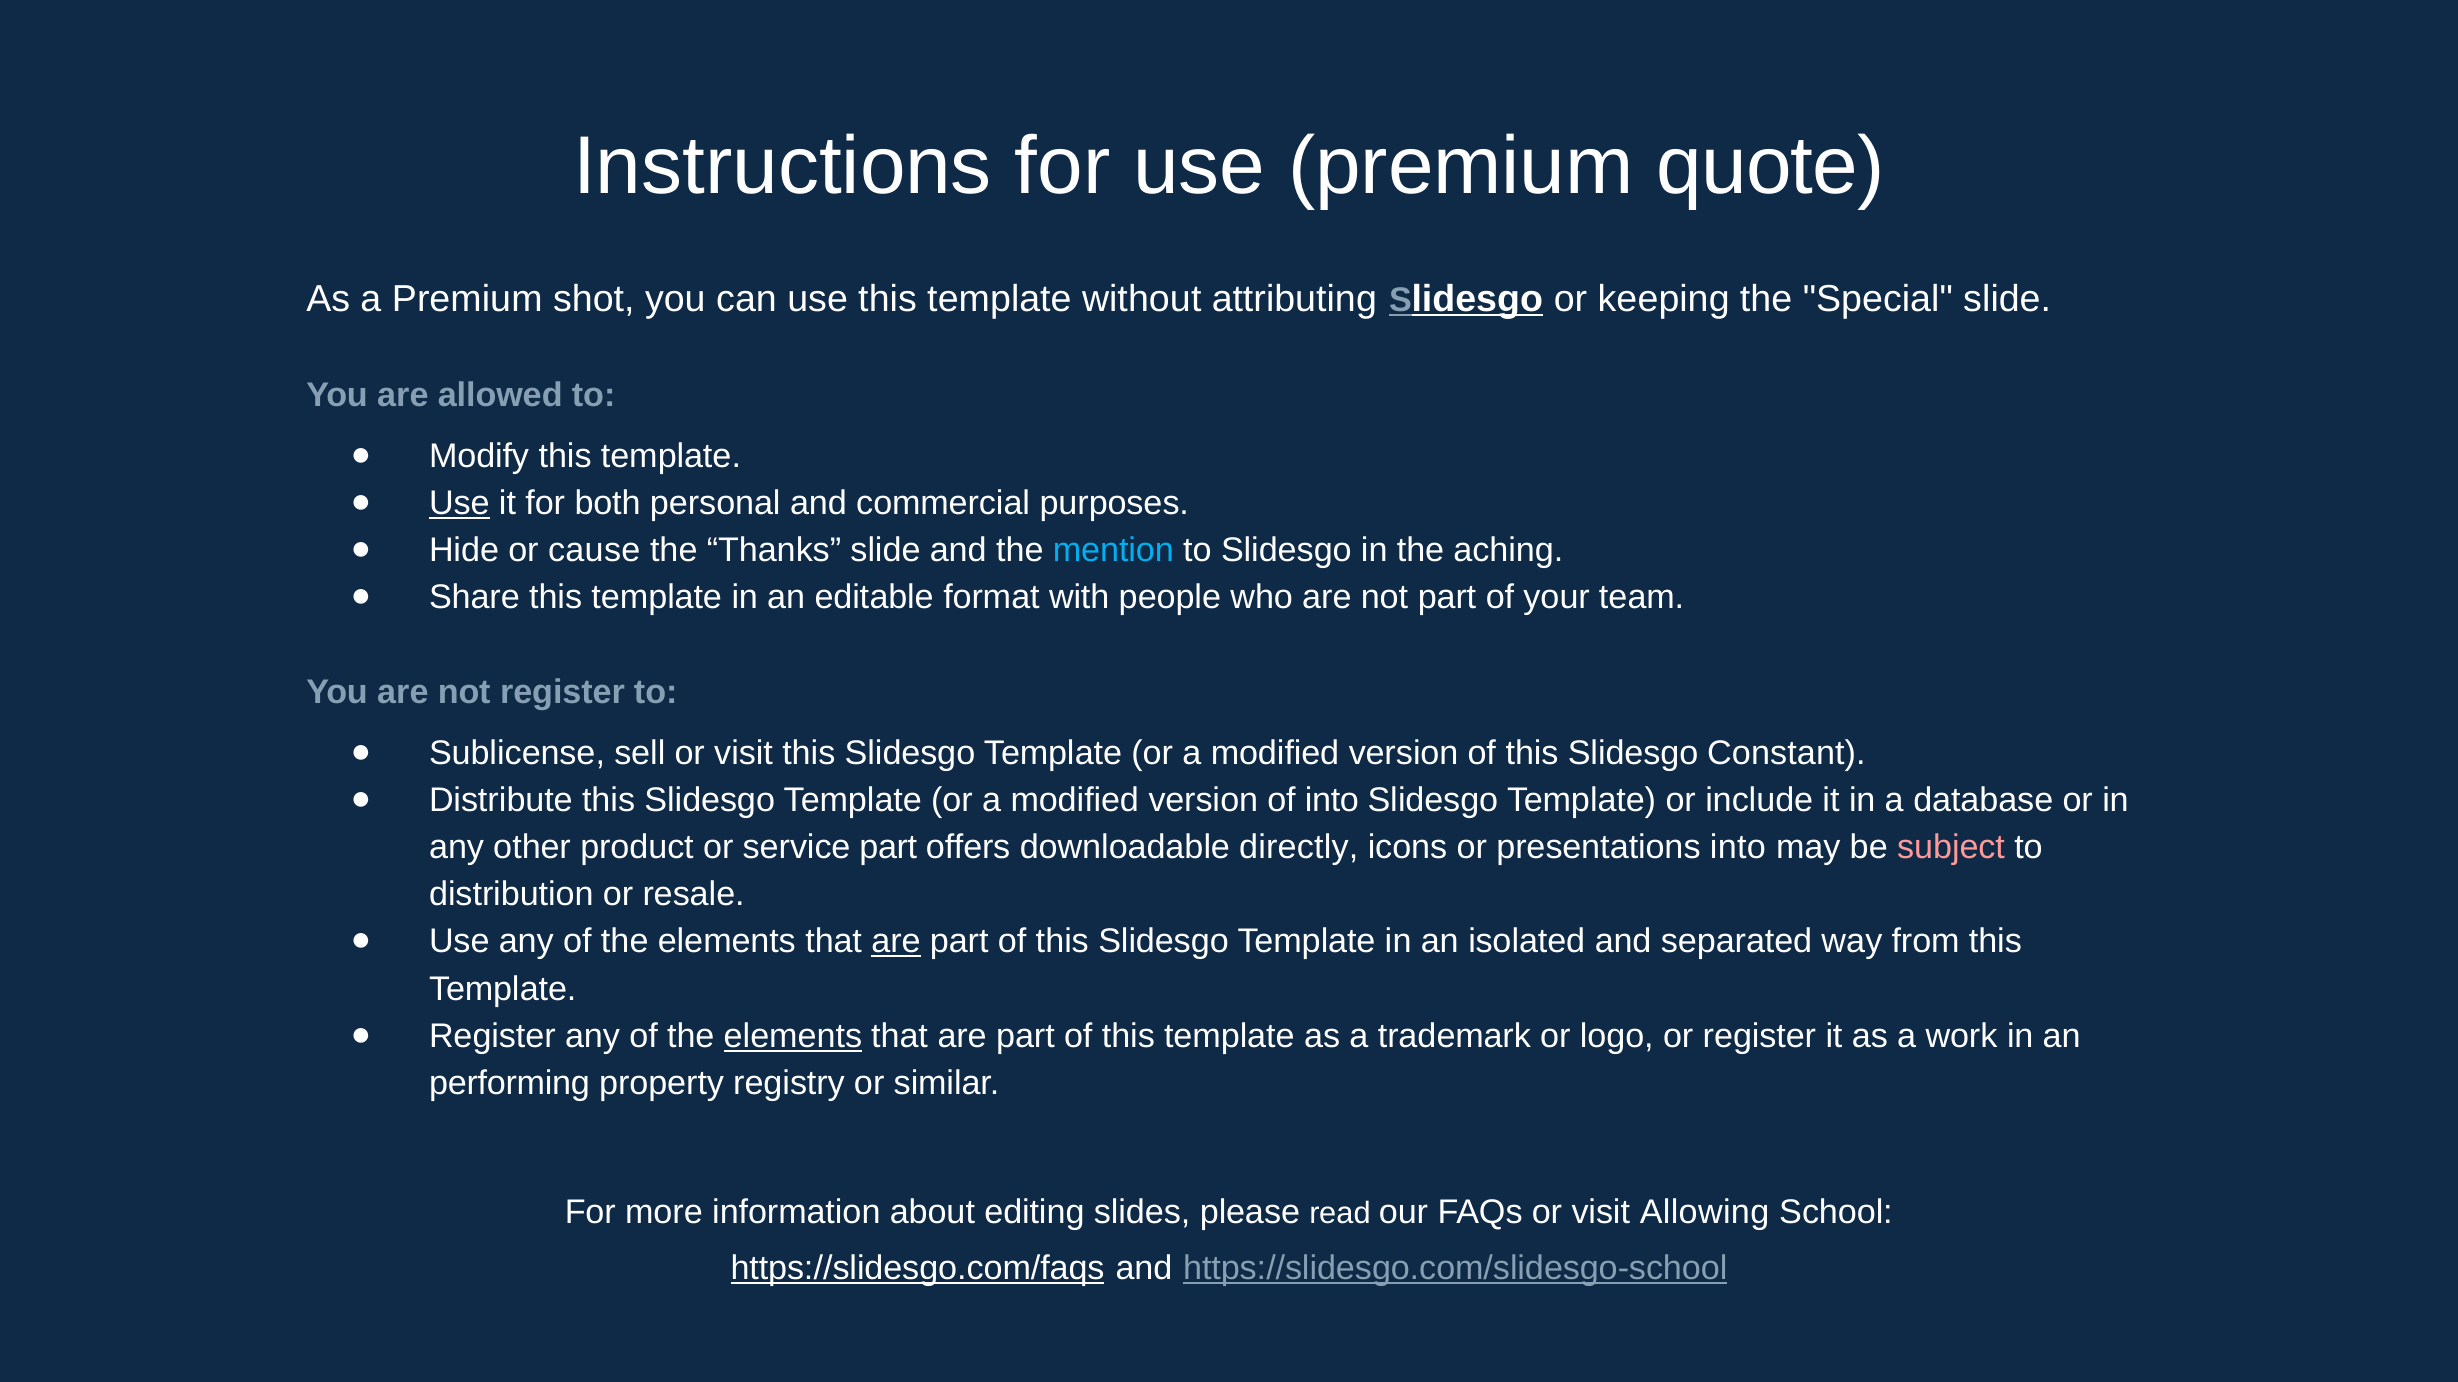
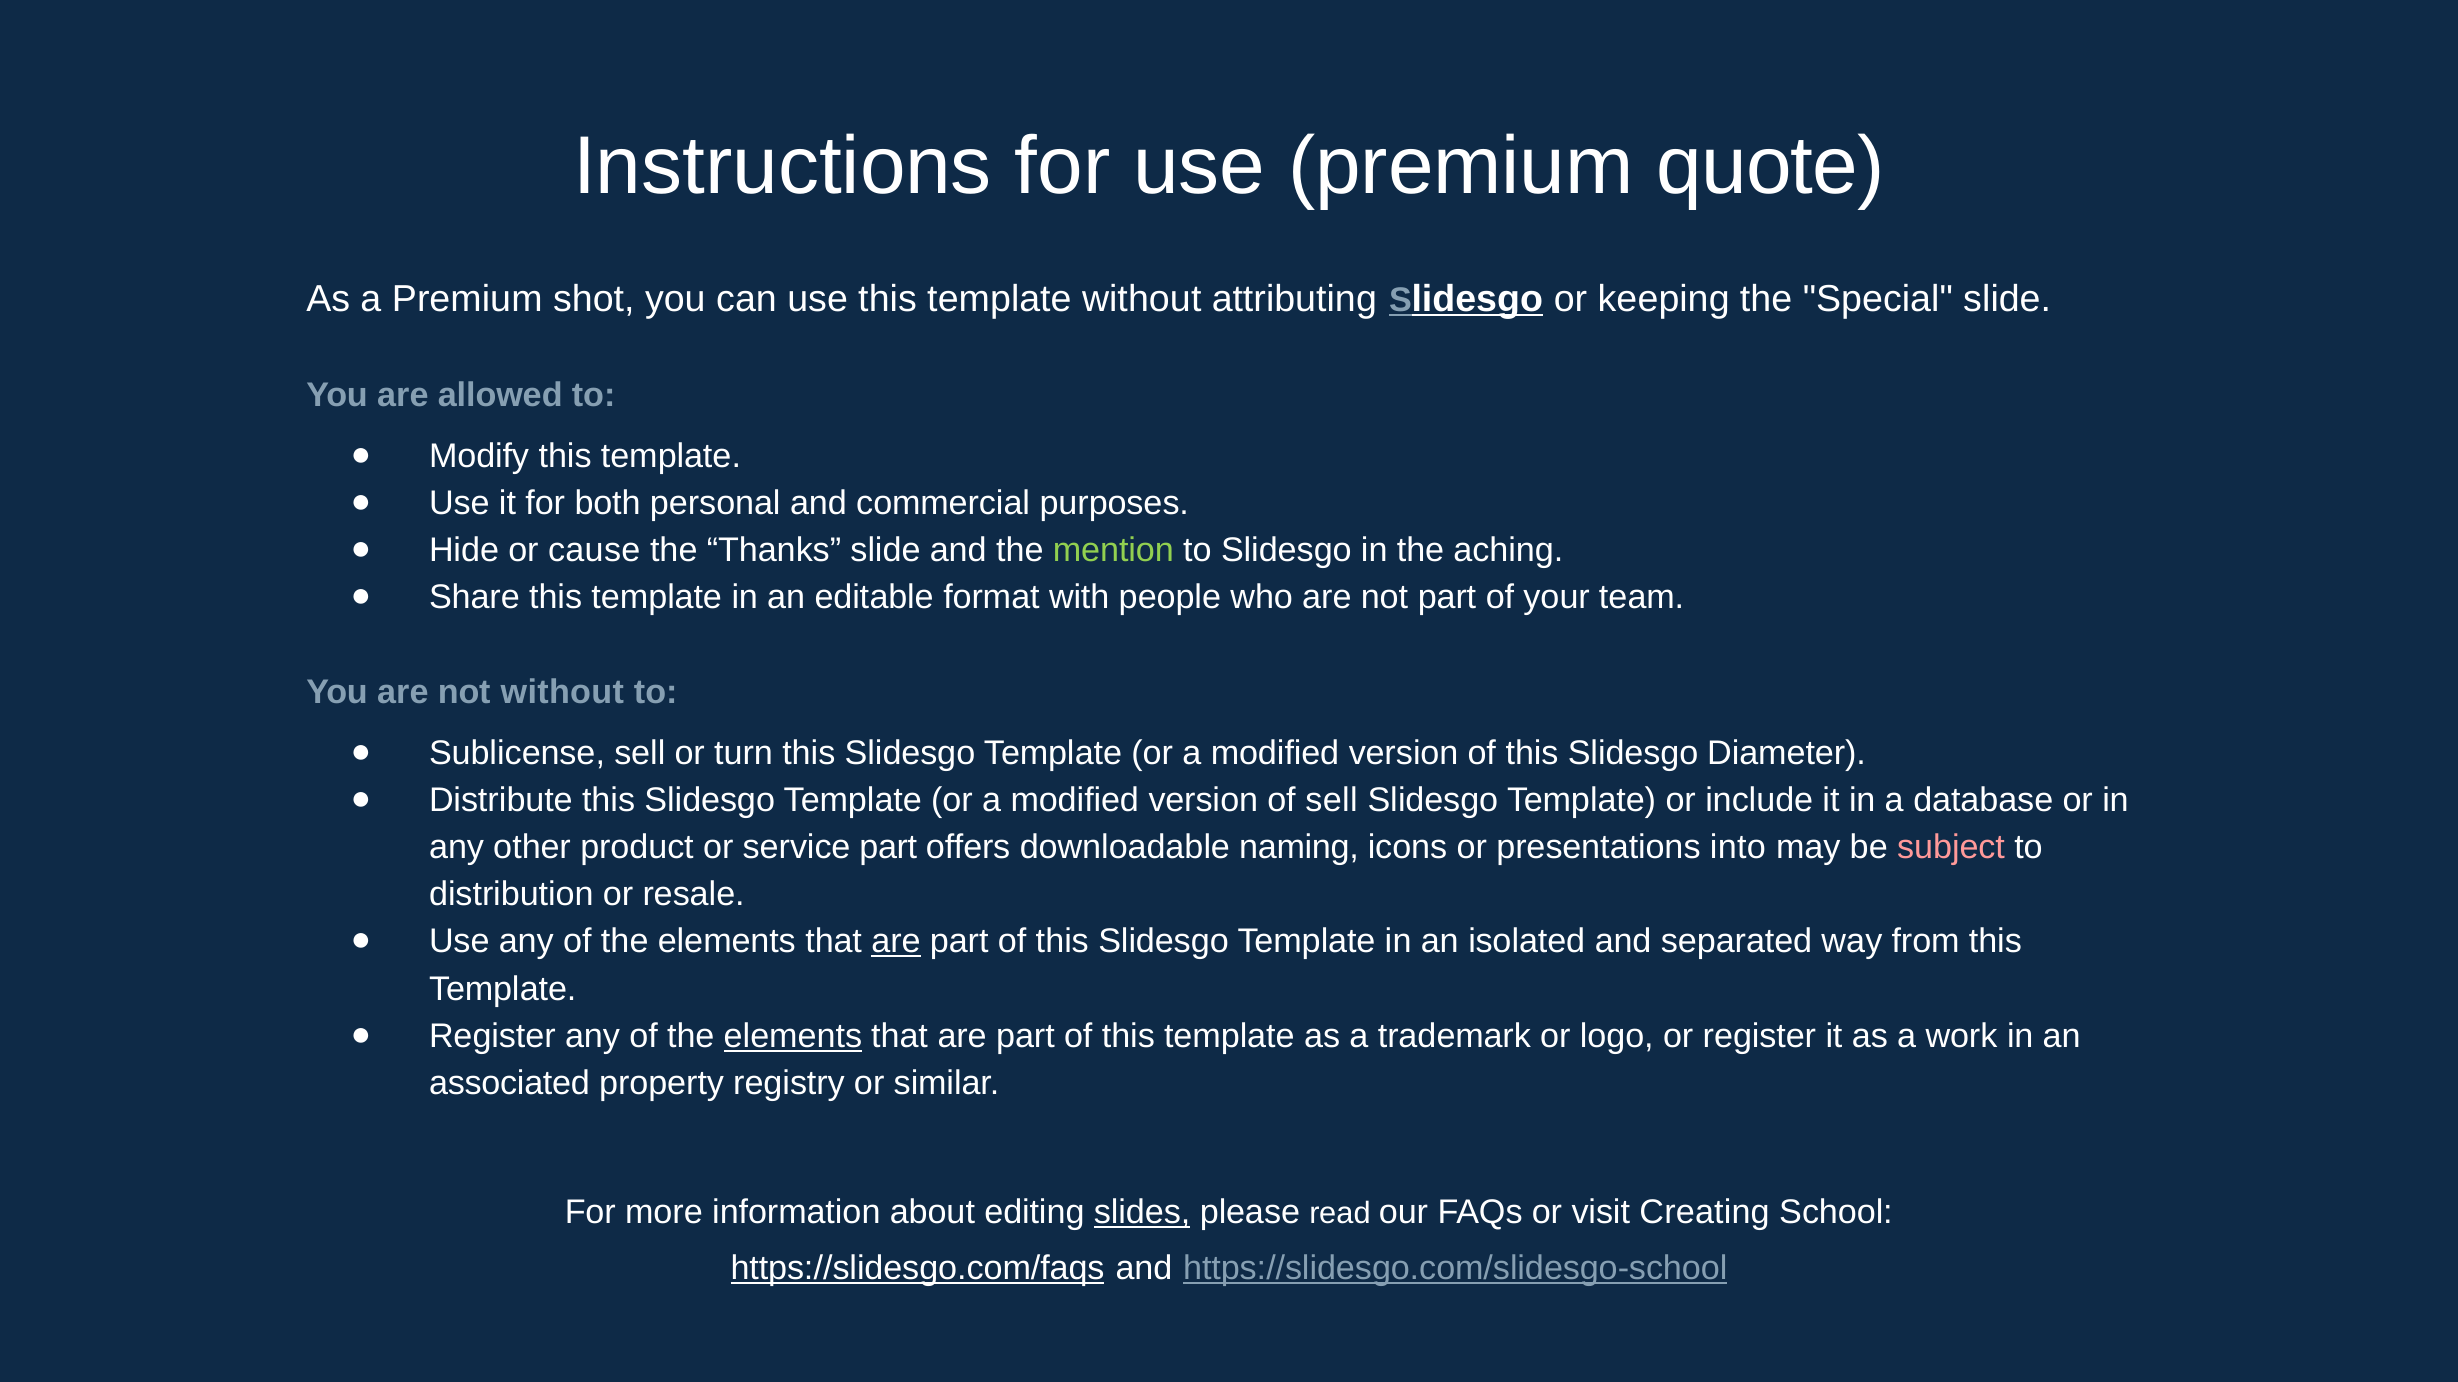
Use underline: present -> none (459, 504)
mention colour: light blue -> light green (1113, 551)
not register: register -> without (562, 693)
sell or visit: visit -> turn (744, 754)
Constant: Constant -> Diameter (1787, 754)
of into: into -> sell (1332, 801)
directly: directly -> naming (1299, 848)
performing: performing -> associated (510, 1084)
slides underline: none -> present (1142, 1213)
Allowing: Allowing -> Creating (1705, 1213)
